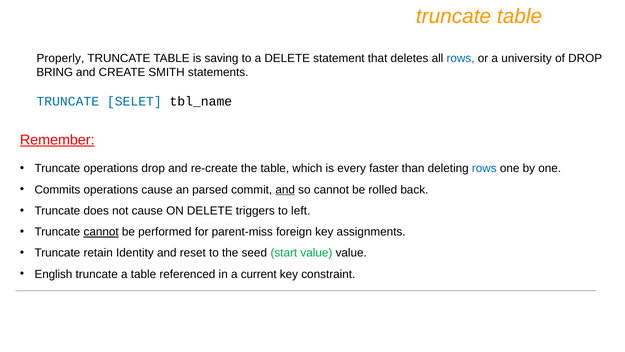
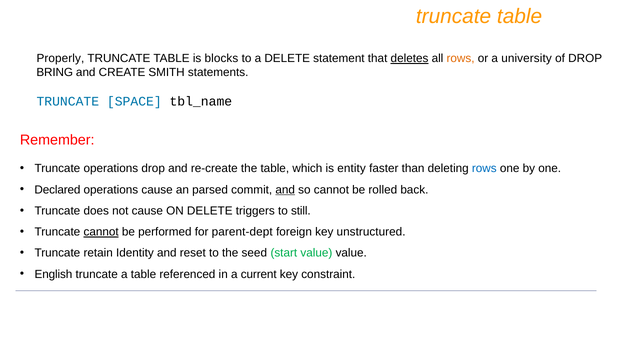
saving: saving -> blocks (221, 58)
deletes underline: none -> present (410, 58)
rows colour: blue -> orange (461, 58)
SELET: SELET -> SPACE (134, 101)
Remember underline: present -> none (57, 140)
every: every -> entity (352, 168)
Commits: Commits -> Declared (57, 189)
left: left -> still (301, 211)
parent-miss: parent-miss -> parent-dept (242, 232)
assignments: assignments -> unstructured (371, 232)
